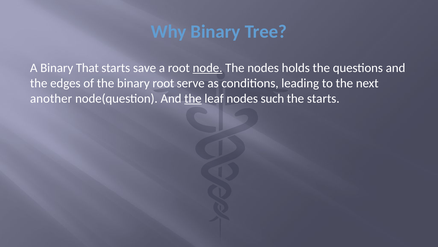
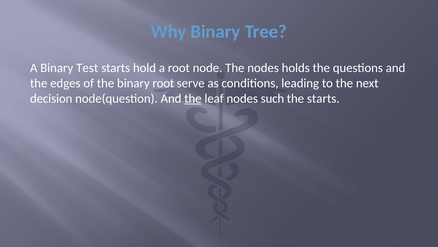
That: That -> Test (87, 68)
save: save -> hold (145, 68)
node underline: present -> none (208, 68)
another: another -> decision (51, 98)
